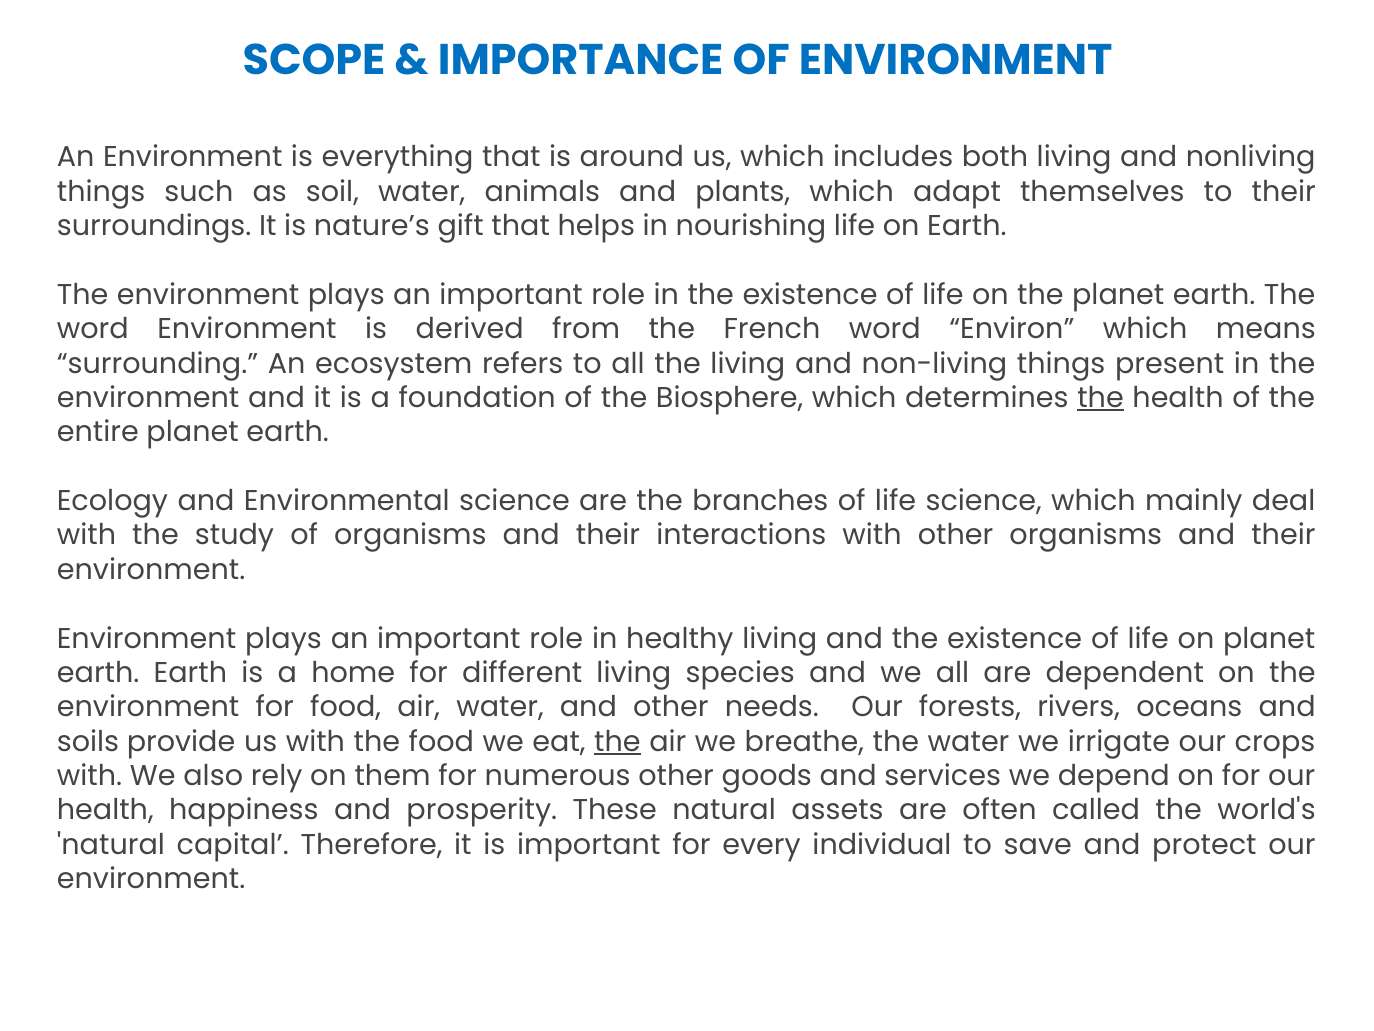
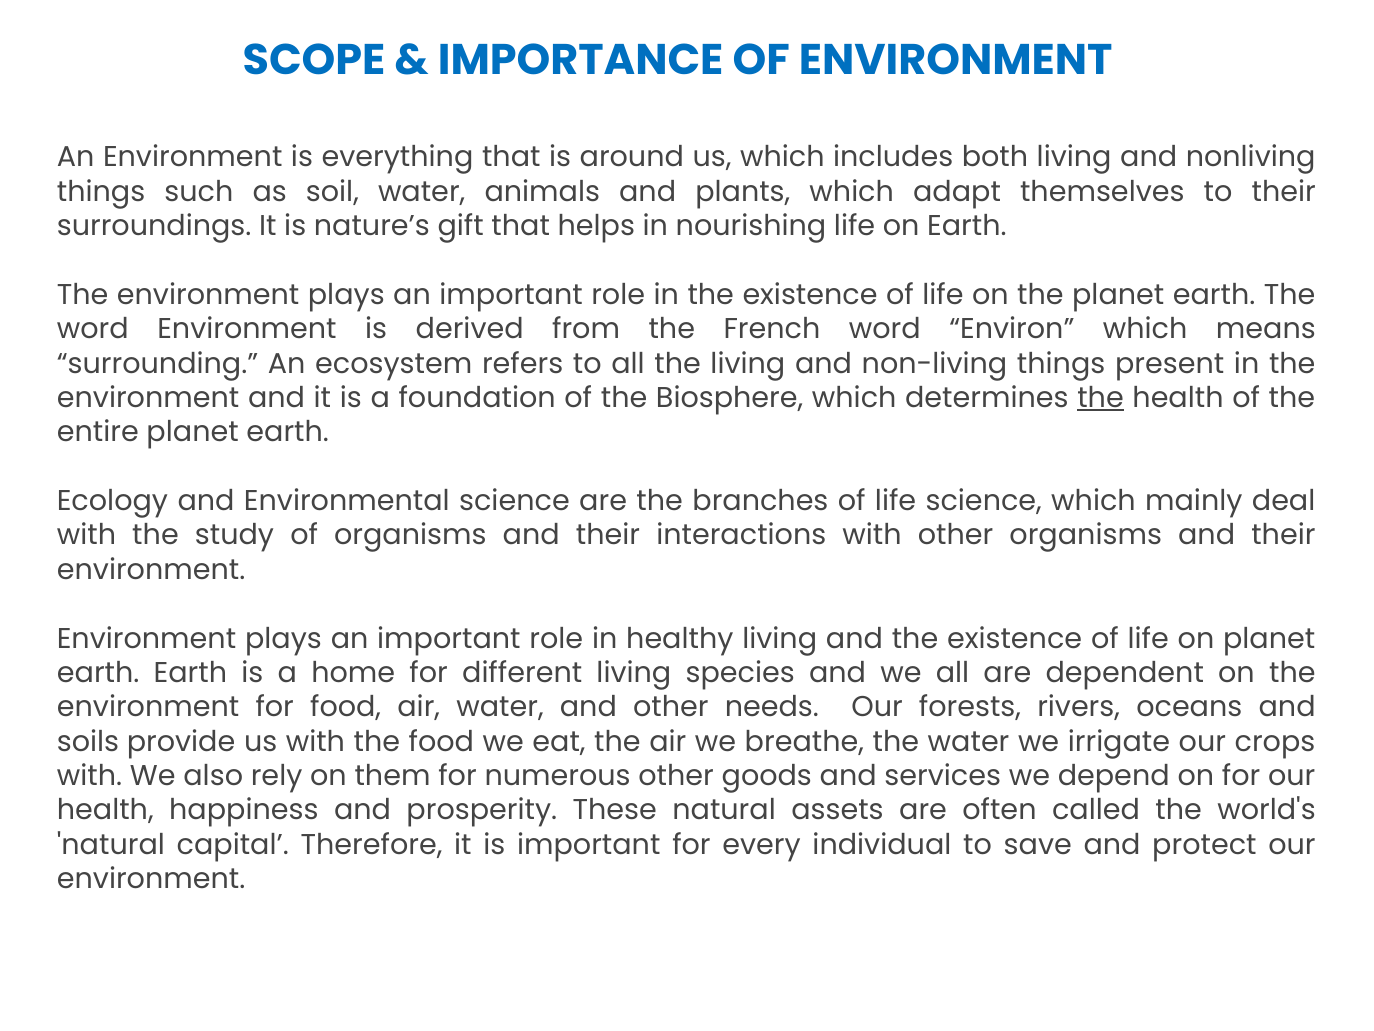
the underline: present -> none (617, 741)
